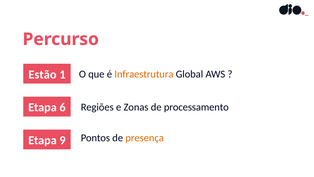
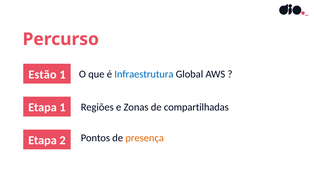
Infraestrutura colour: orange -> blue (144, 74)
Etapa 6: 6 -> 1 (63, 107)
processamento: processamento -> compartilhadas (196, 107)
9: 9 -> 2 (63, 140)
